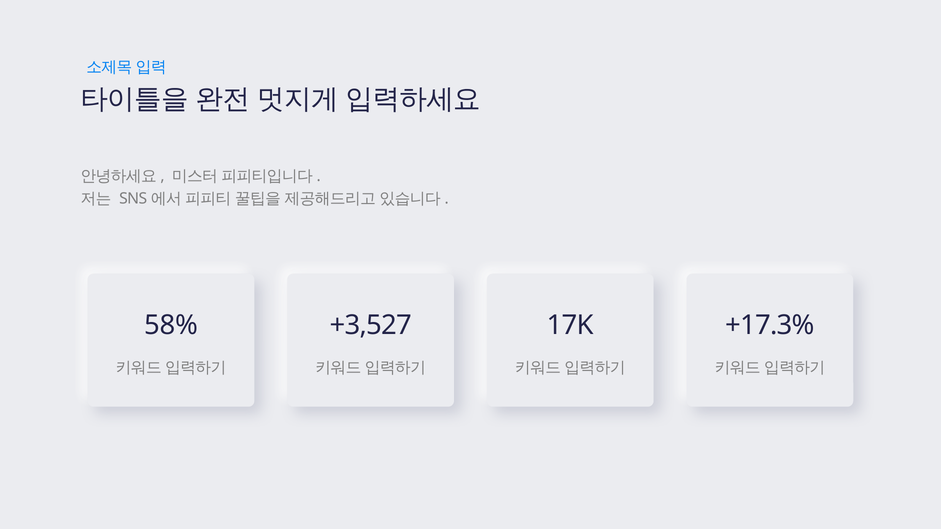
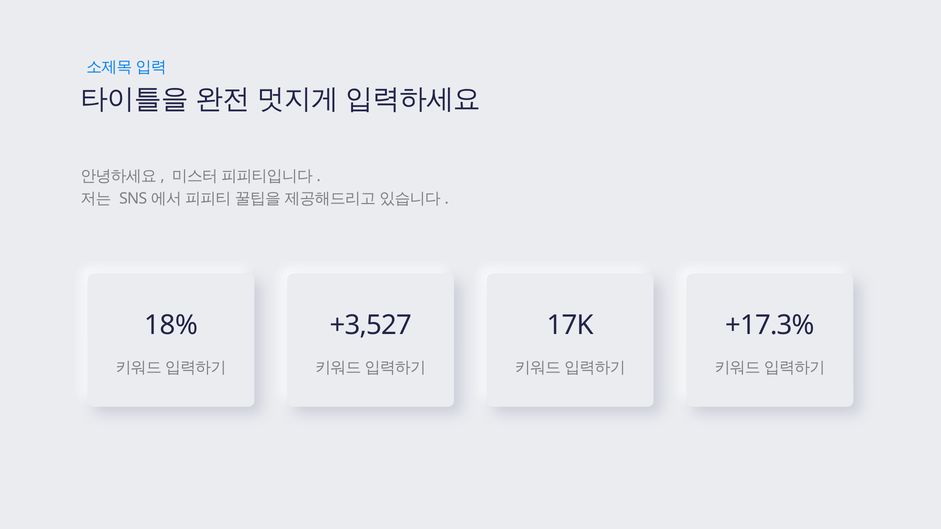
58%: 58% -> 18% (171, 325)
